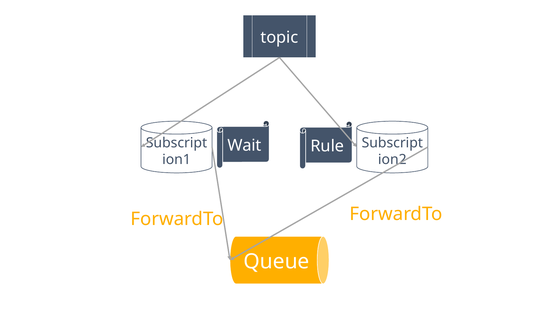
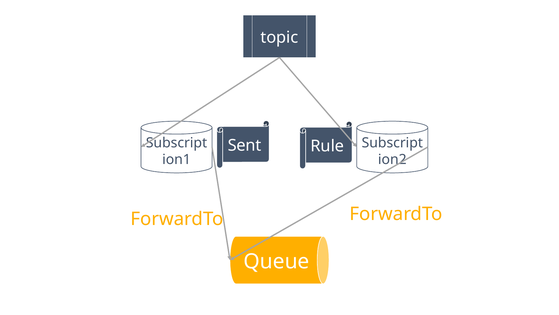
Wait: Wait -> Sent (245, 145)
